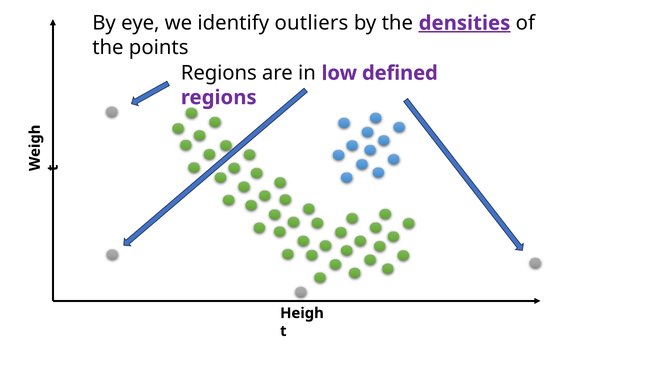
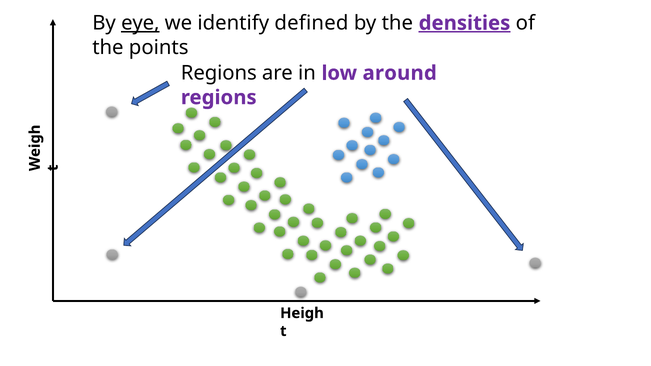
eye underline: none -> present (140, 23)
outliers: outliers -> defined (311, 23)
defined: defined -> around (400, 73)
